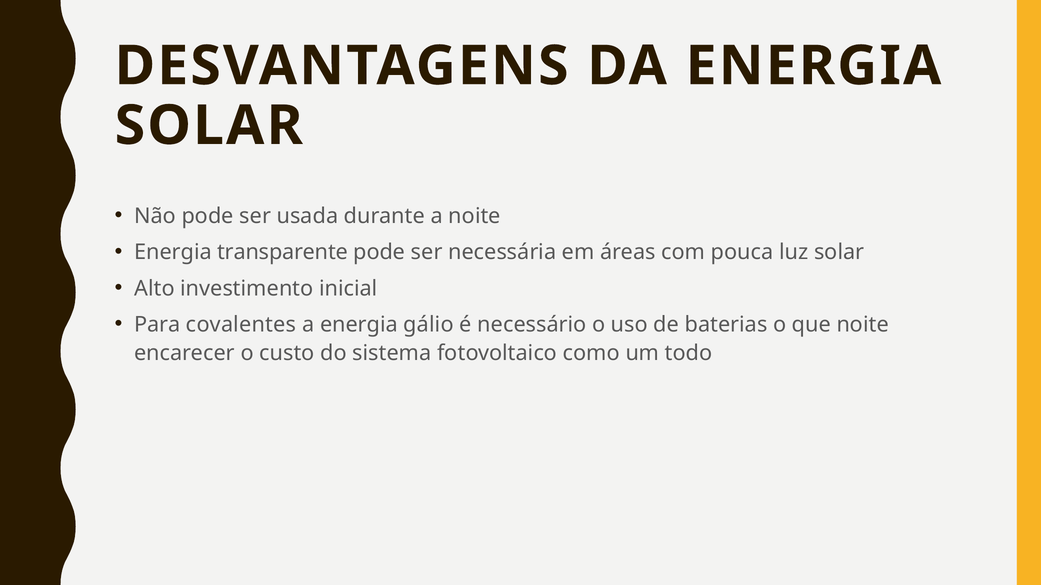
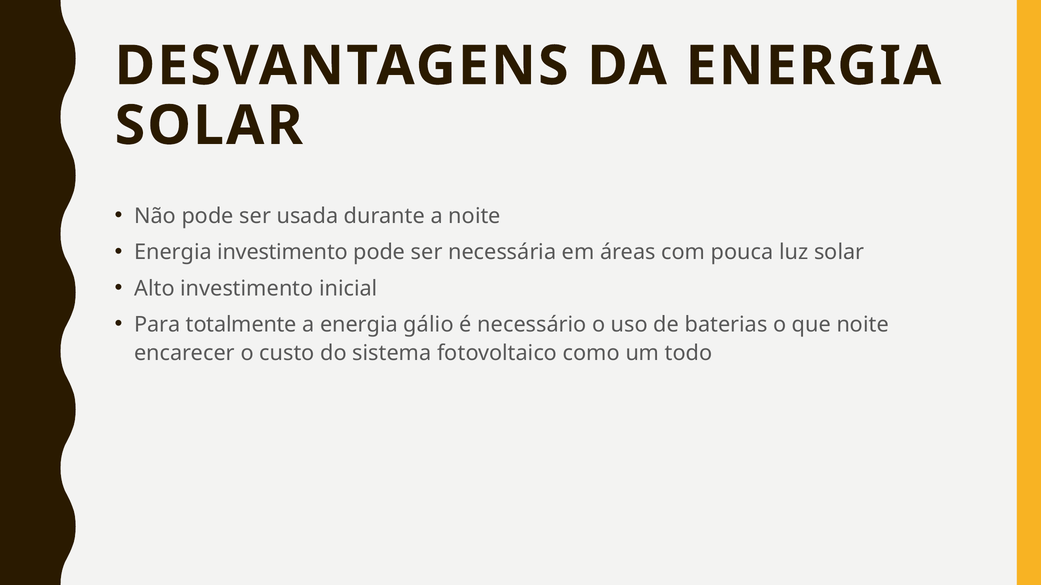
Energia transparente: transparente -> investimento (283, 252)
covalentes: covalentes -> totalmente (241, 325)
